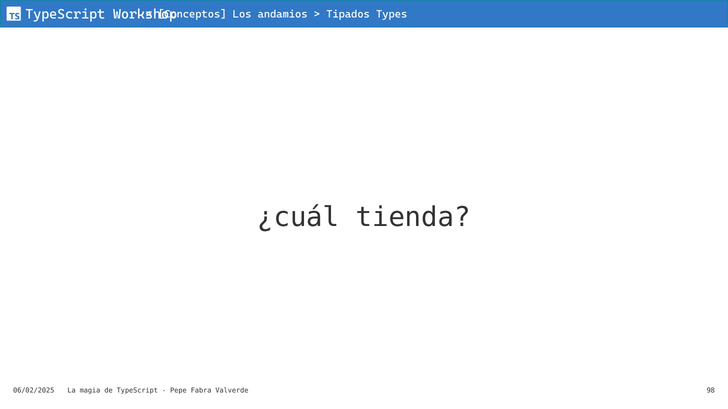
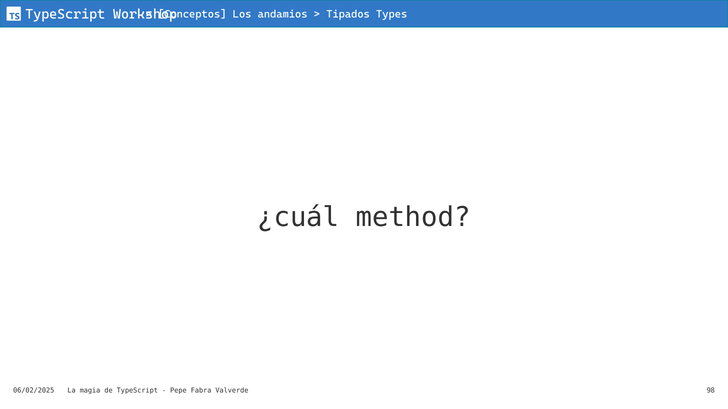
tienda: tienda -> method (413, 218)
